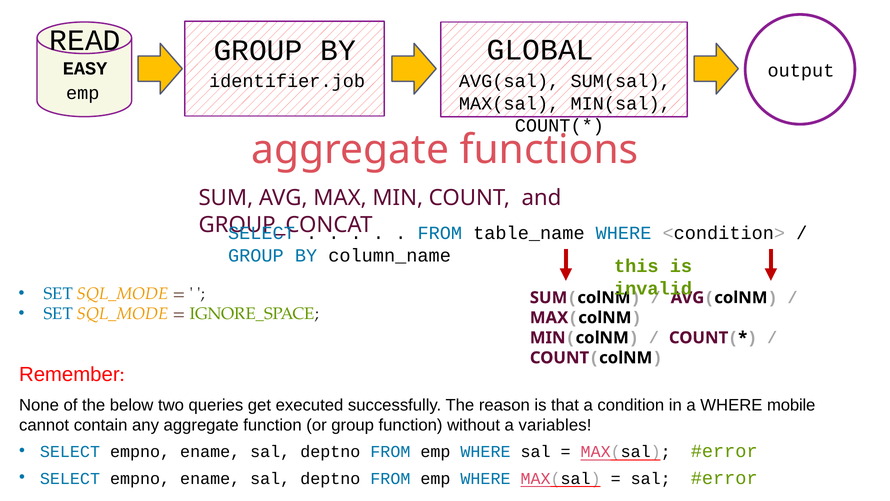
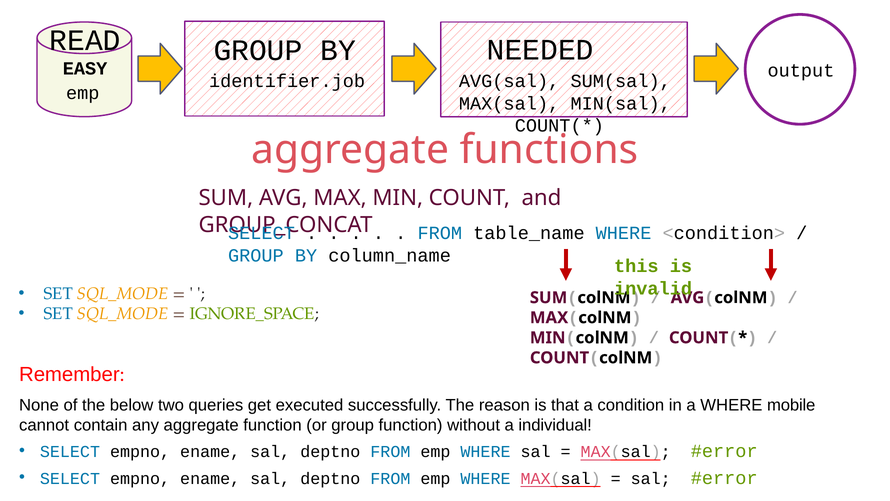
GLOBAL: GLOBAL -> NEEDED (540, 50)
variables: variables -> individual (555, 425)
